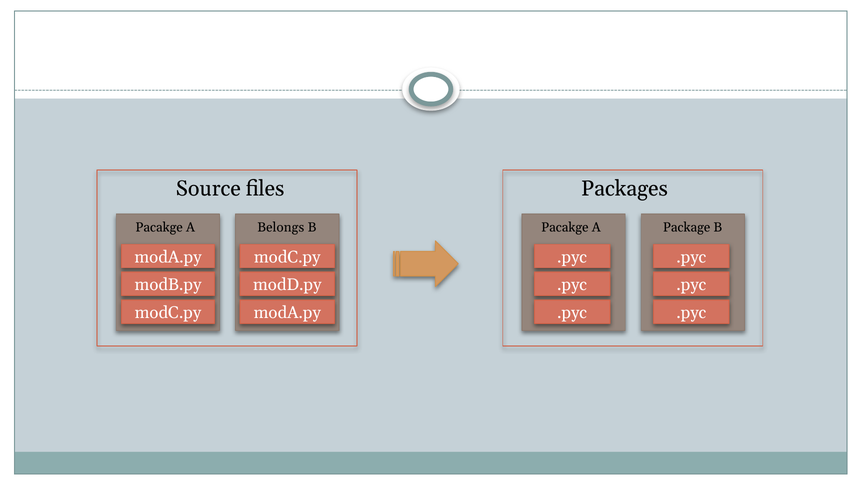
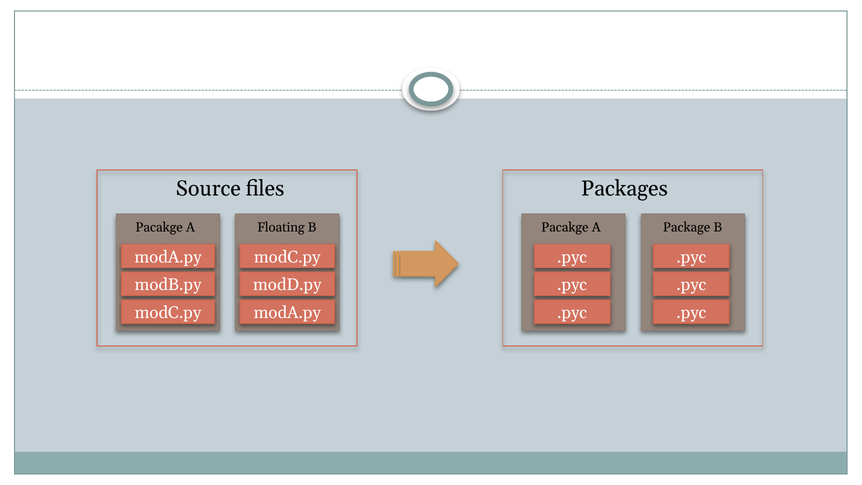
Belongs: Belongs -> Floating (281, 227)
